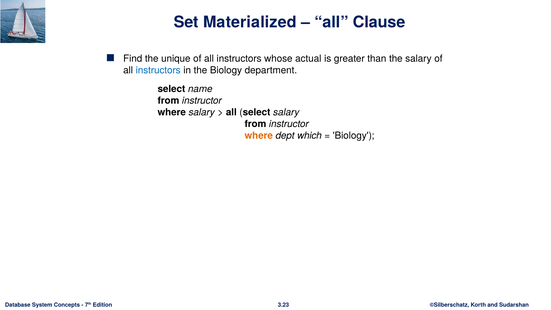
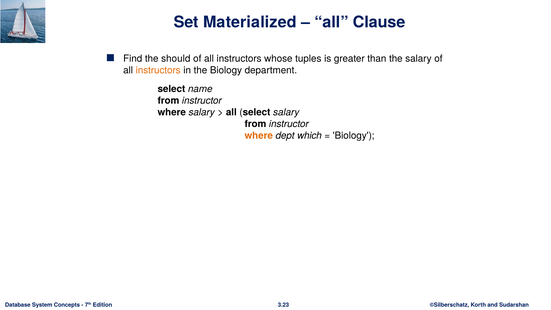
unique: unique -> should (176, 59)
actual: actual -> tuples (308, 59)
instructors colour: blue -> orange (158, 70)
